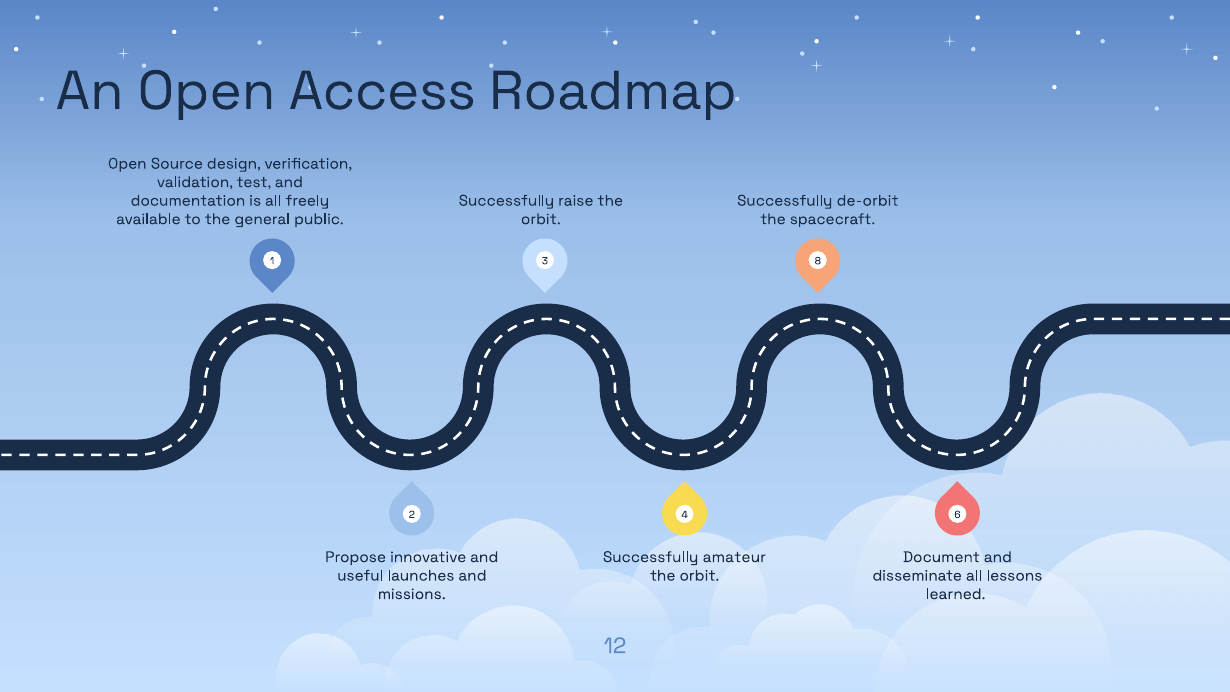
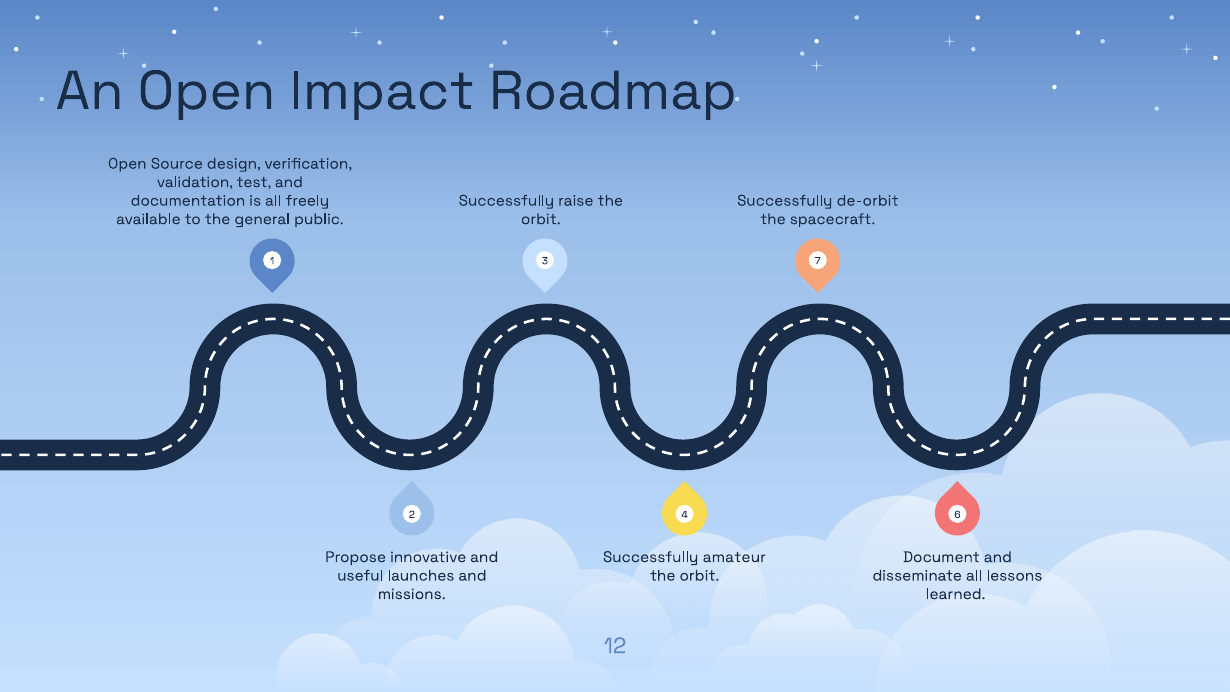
Access: Access -> Impact (382, 91)
8: 8 -> 7 (818, 261)
